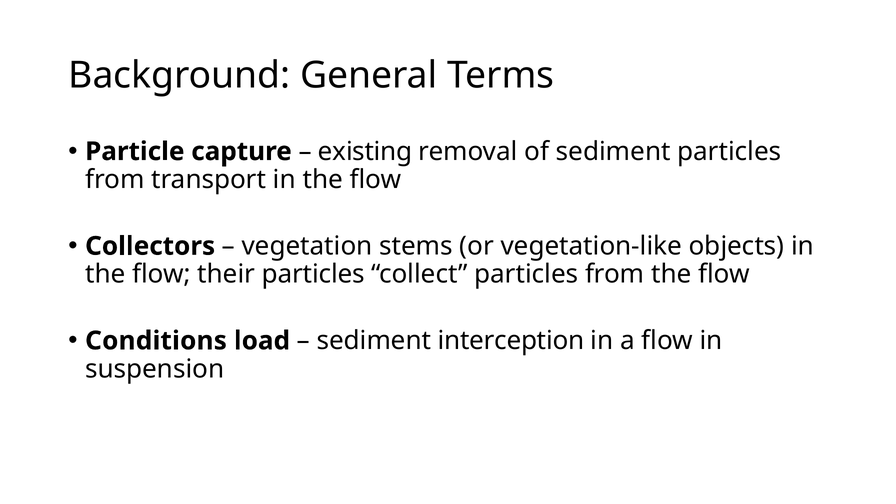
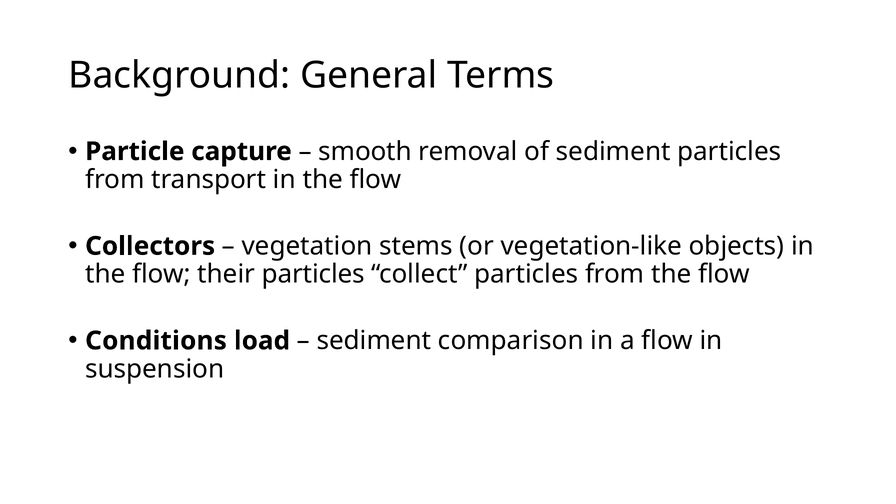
existing: existing -> smooth (365, 151)
interception: interception -> comparison (511, 341)
